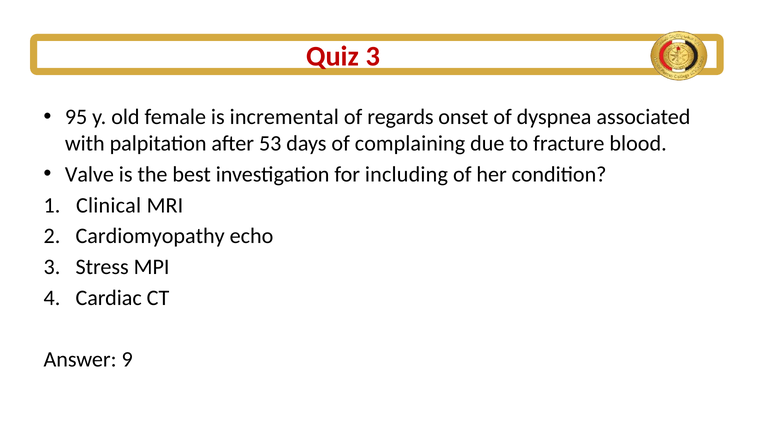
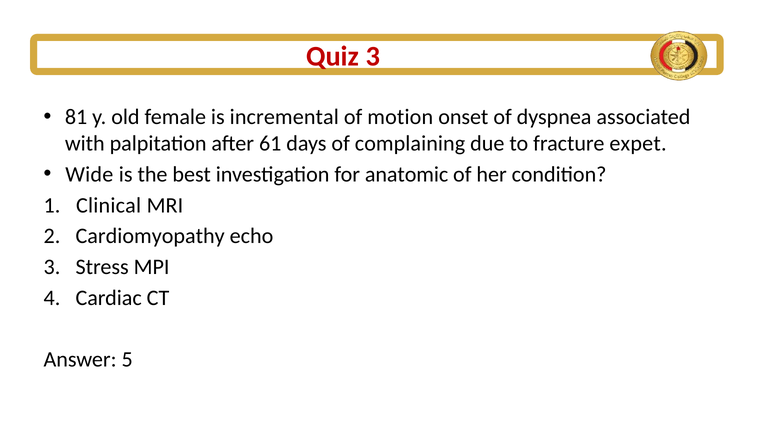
95: 95 -> 81 (76, 117)
regards: regards -> motion (400, 117)
53: 53 -> 61 (270, 144)
blood: blood -> expet (638, 144)
Valve: Valve -> Wide (89, 174)
including: including -> anatomic (407, 174)
9: 9 -> 5 (127, 360)
